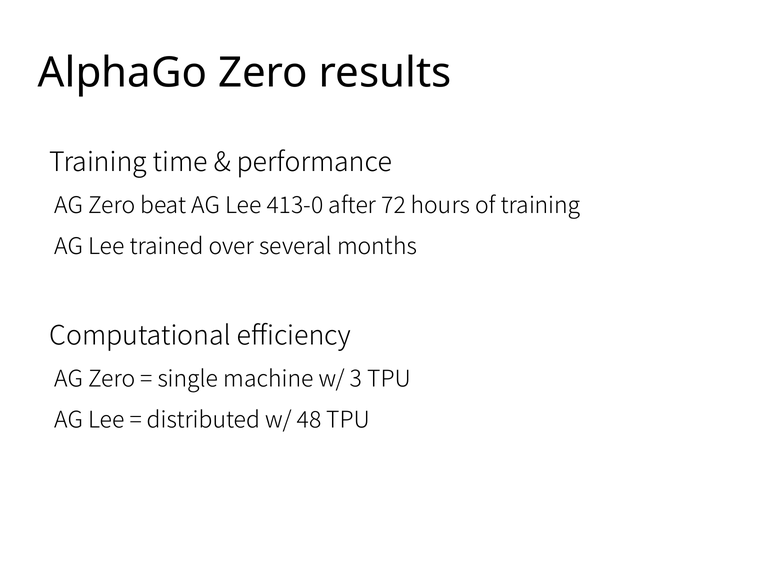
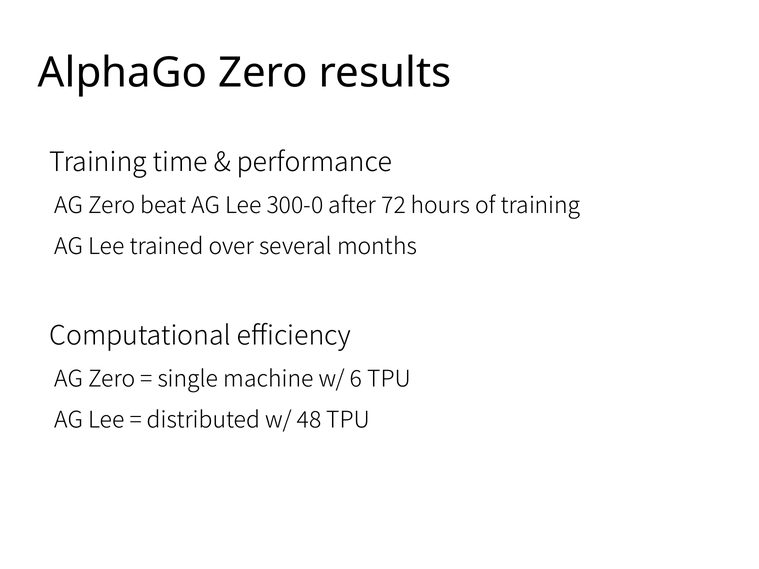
413-0: 413-0 -> 300-0 (295, 206)
3: 3 -> 6 (356, 379)
